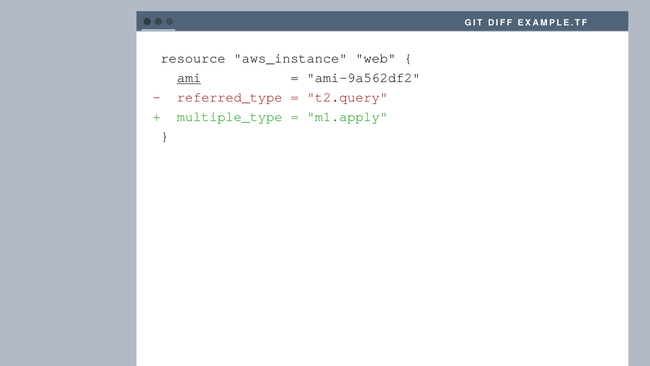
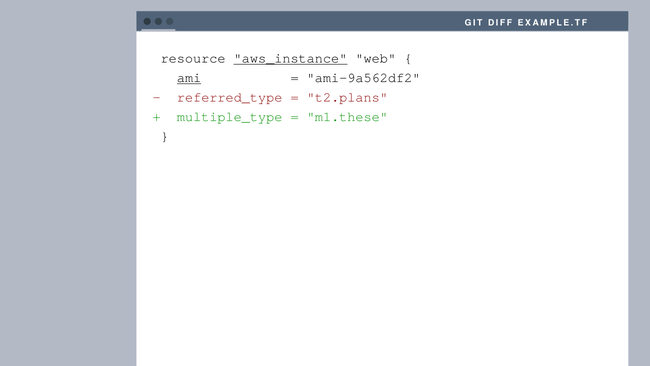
aws_instance underline: none -> present (291, 58)
t2.query: t2.query -> t2.plans (347, 97)
m1.apply: m1.apply -> m1.these (347, 117)
